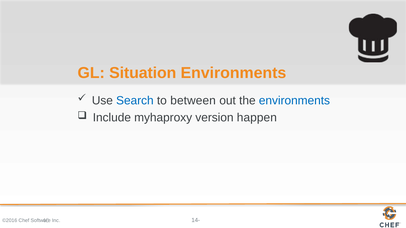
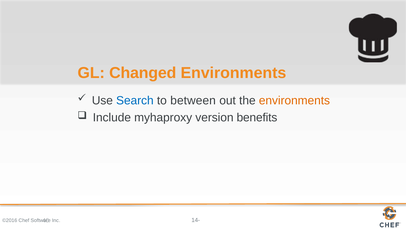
Situation: Situation -> Changed (143, 73)
environments colour: blue -> orange (294, 101)
happen: happen -> benefits (257, 118)
